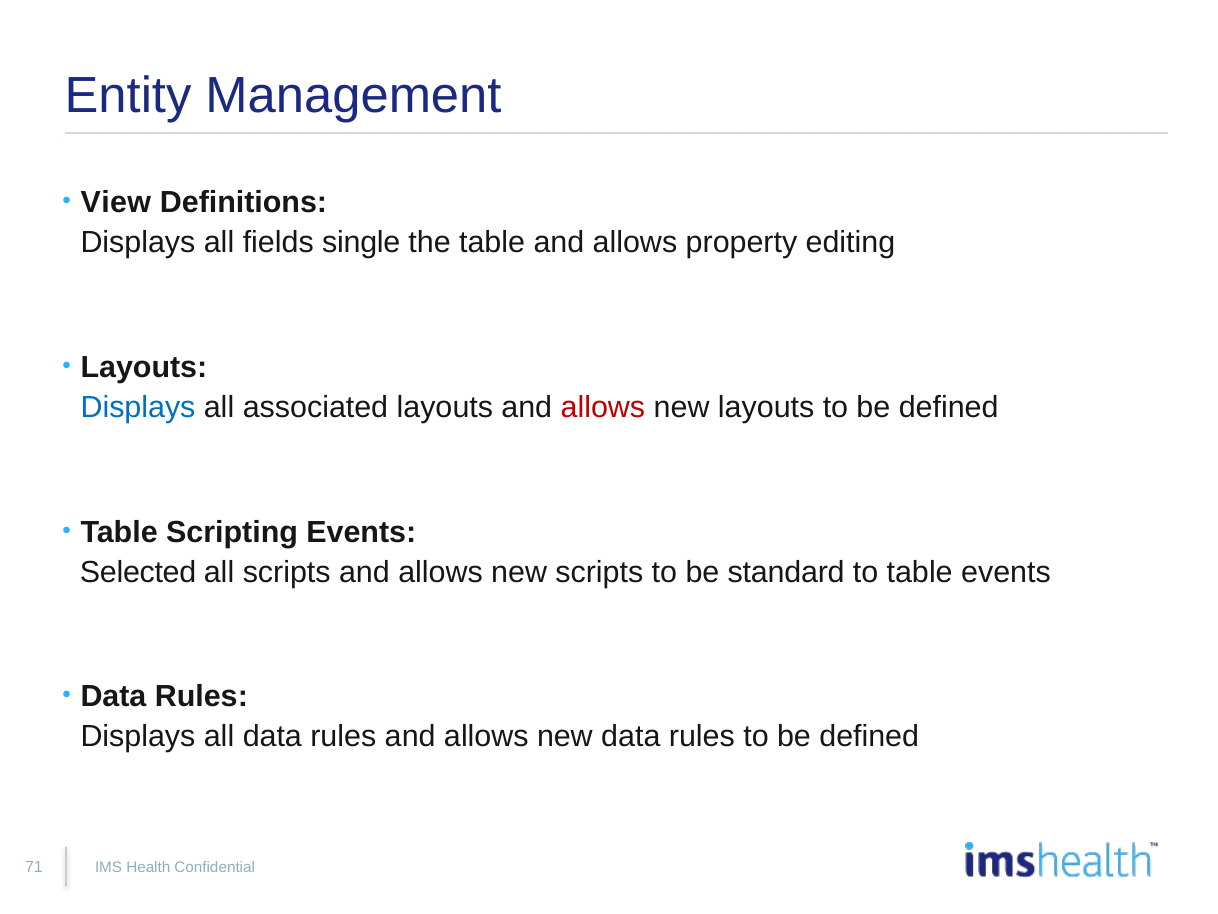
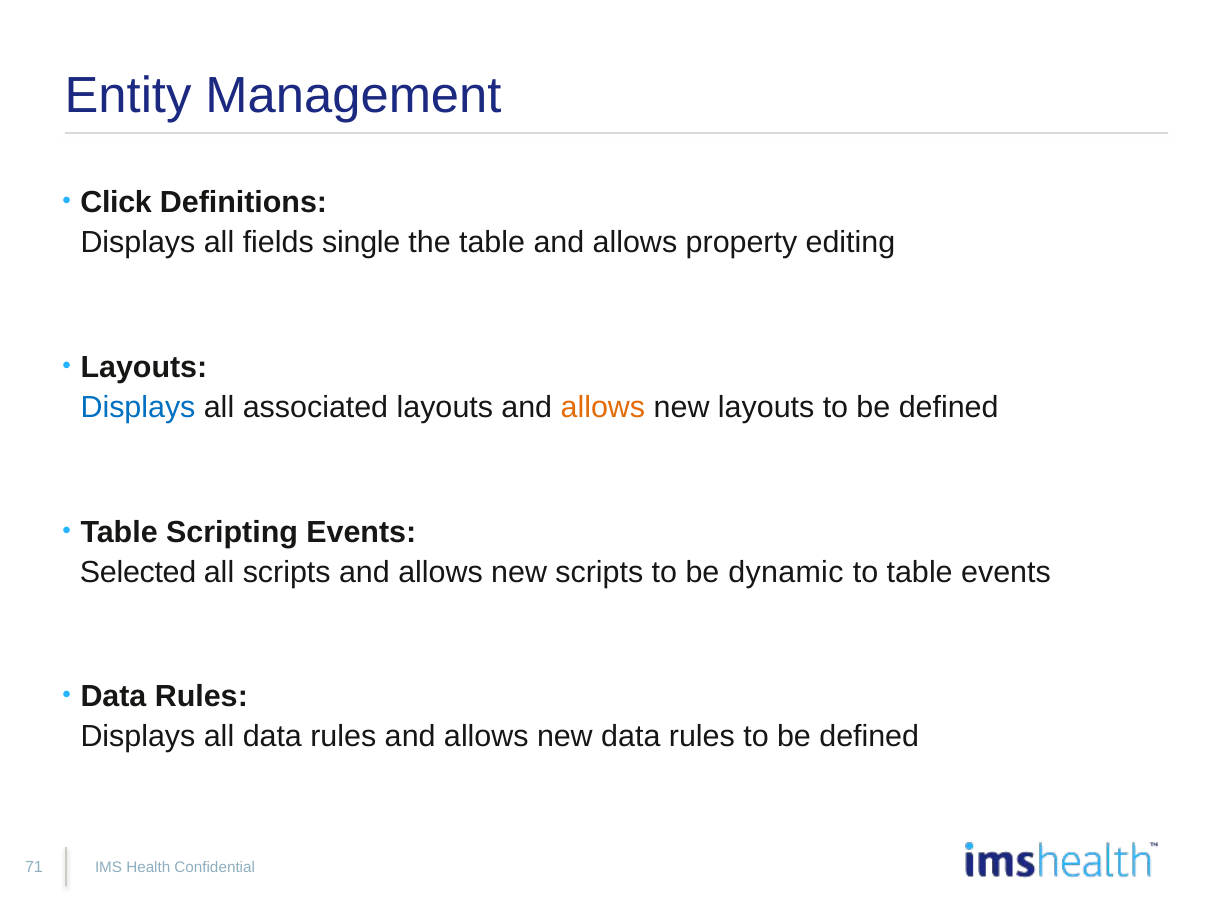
View: View -> Click (116, 203)
allows colour: red -> orange (603, 407)
standard: standard -> dynamic (786, 572)
